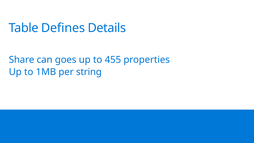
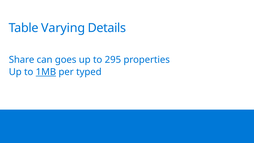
Defines: Defines -> Varying (63, 28)
455: 455 -> 295 (113, 60)
1MB underline: none -> present (46, 72)
string: string -> typed (89, 72)
